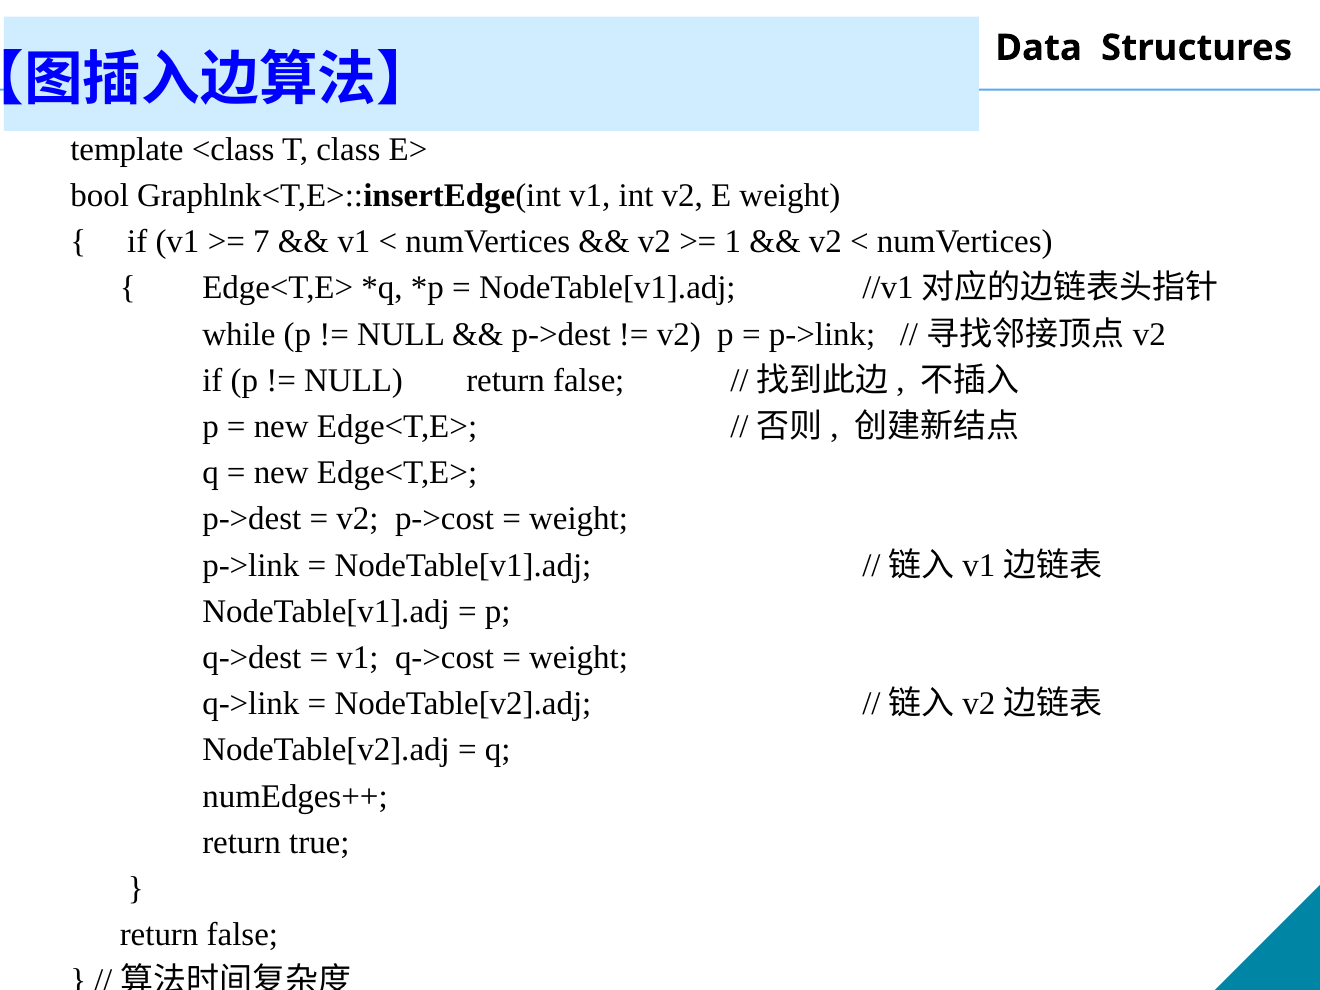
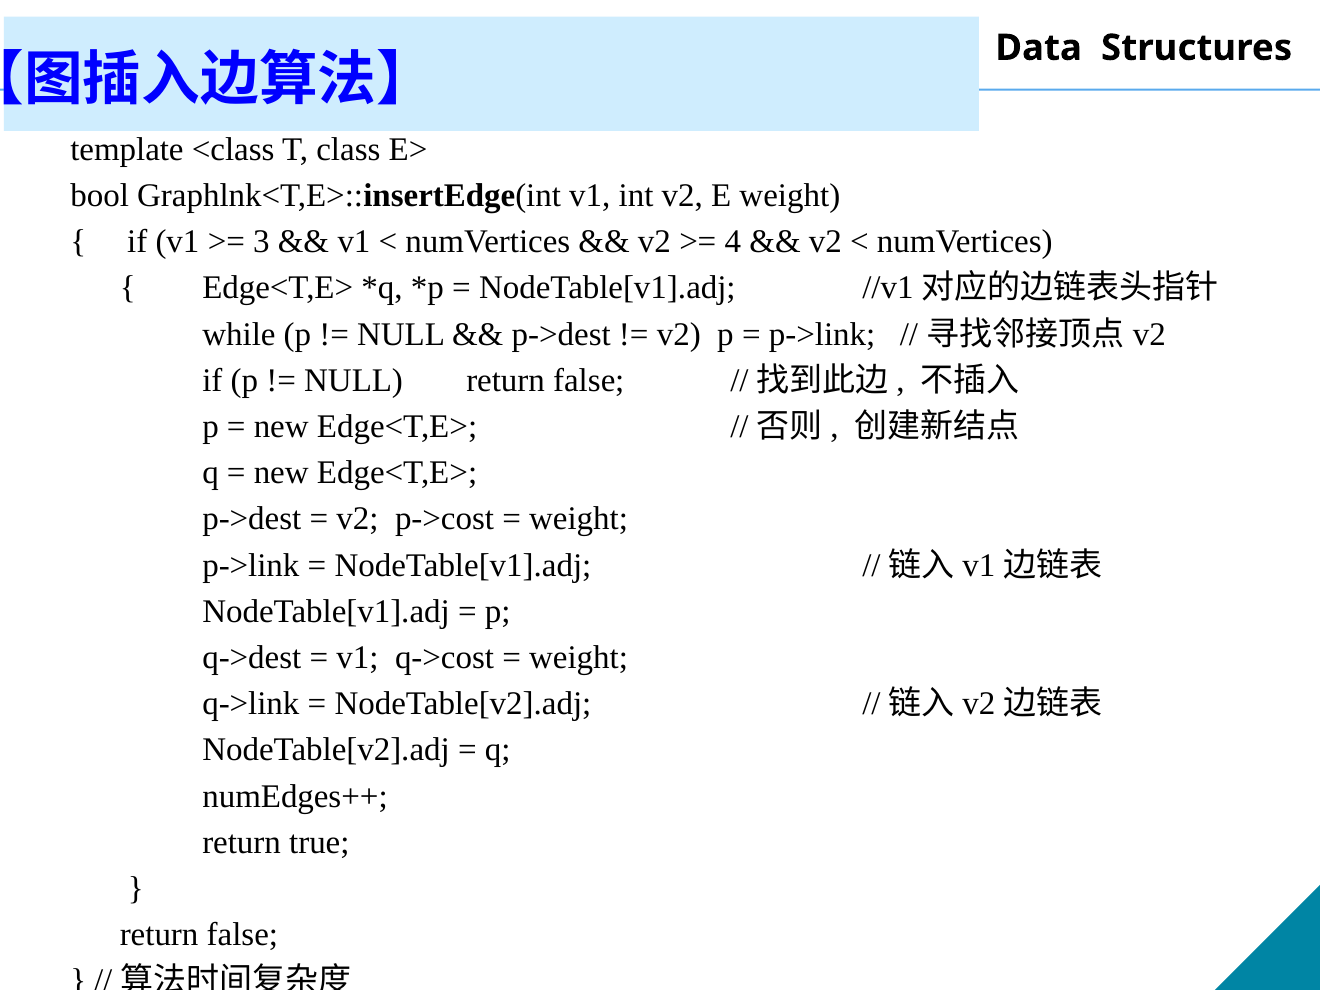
7: 7 -> 3 (261, 242)
1: 1 -> 4 (733, 242)
